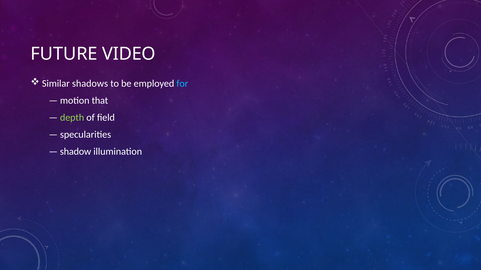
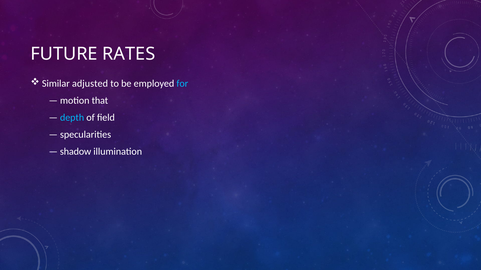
VIDEO: VIDEO -> RATES (129, 54)
shadows: shadows -> adjusted (90, 84)
depth colour: light green -> light blue (72, 118)
